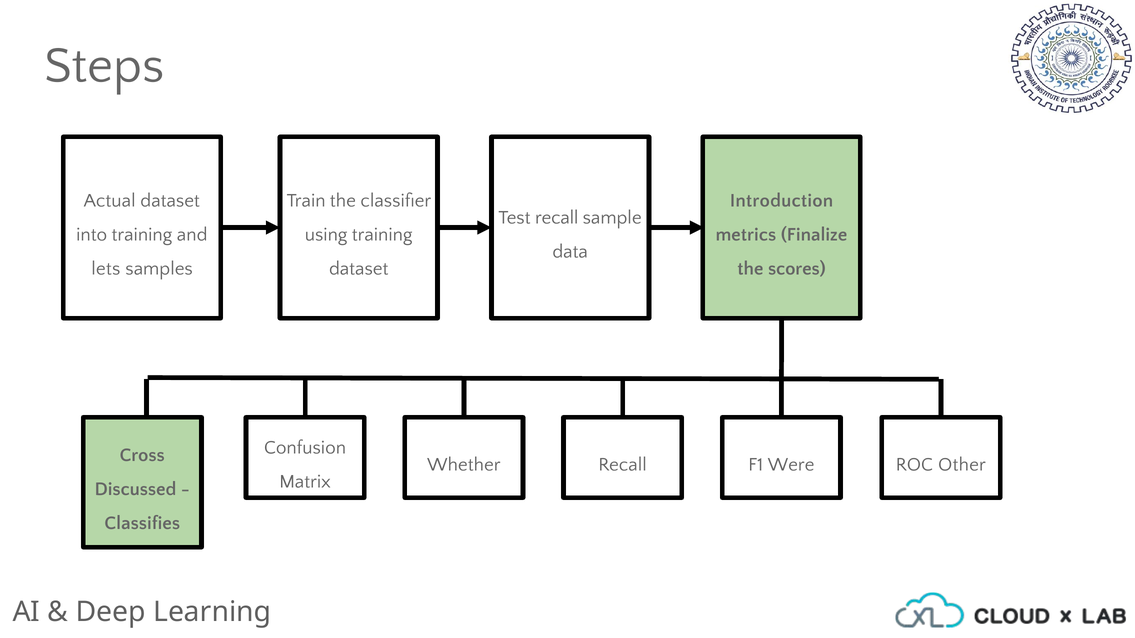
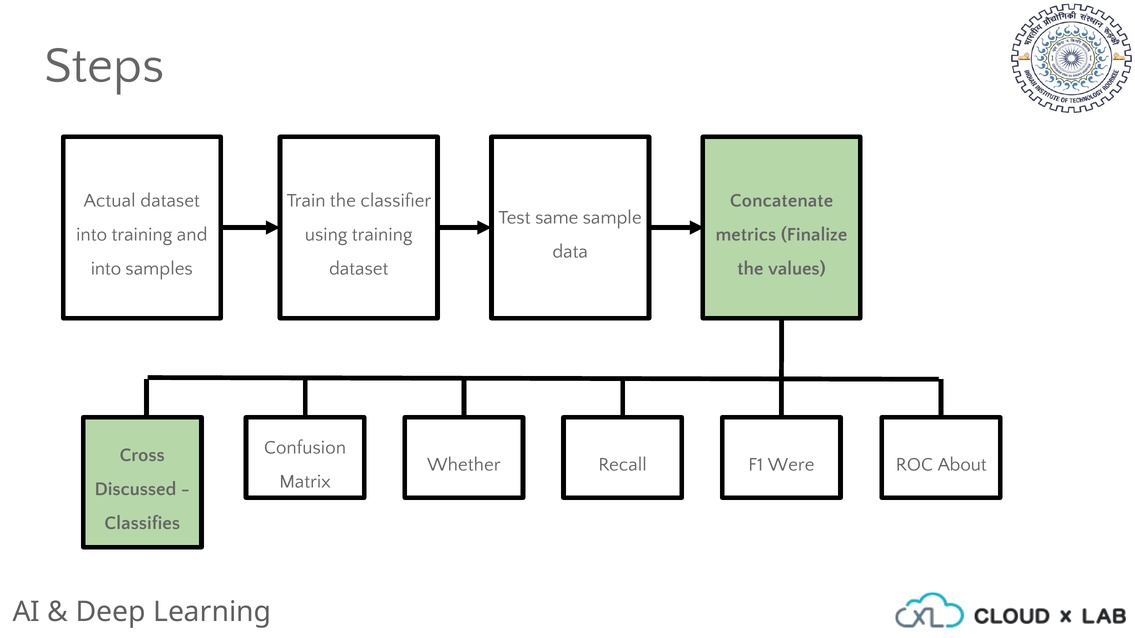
Introduction: Introduction -> Concatenate (782, 201)
Test recall: recall -> same (557, 218)
lets: lets -> into (106, 269)
scores: scores -> values (797, 269)
Other: Other -> About (962, 465)
